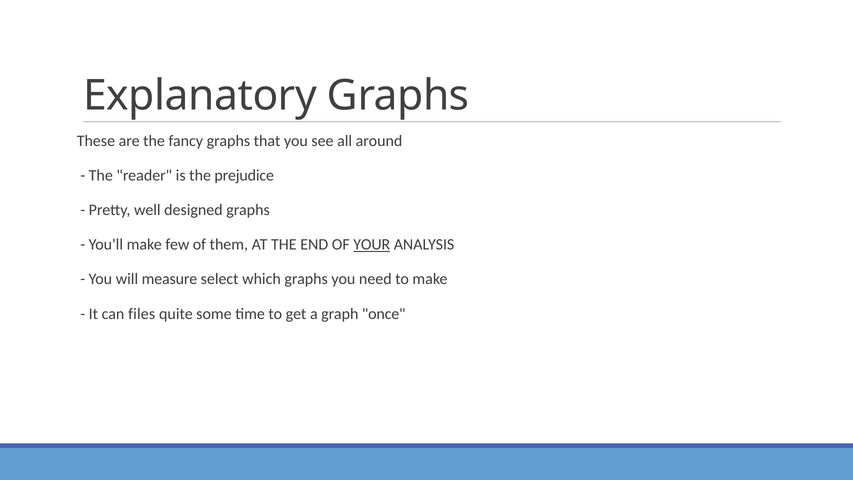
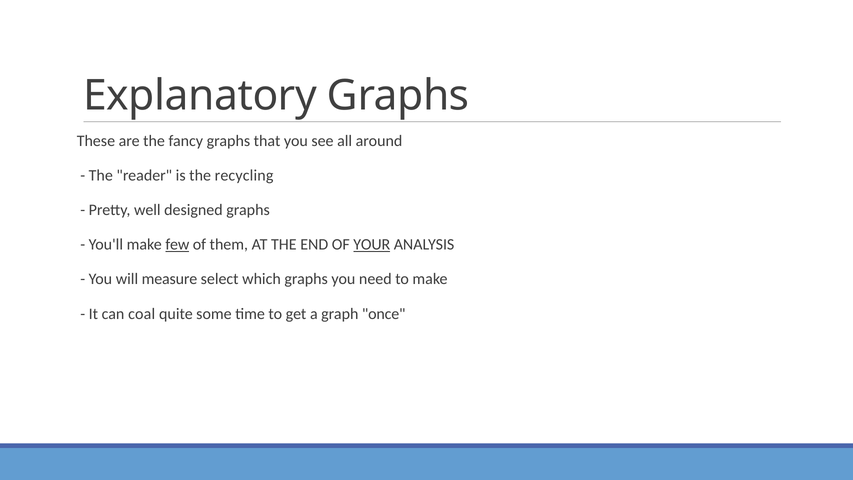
prejudice: prejudice -> recycling (244, 175)
few underline: none -> present (177, 245)
files: files -> coal (142, 314)
